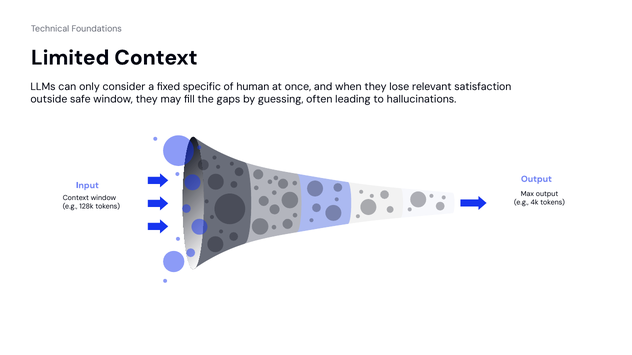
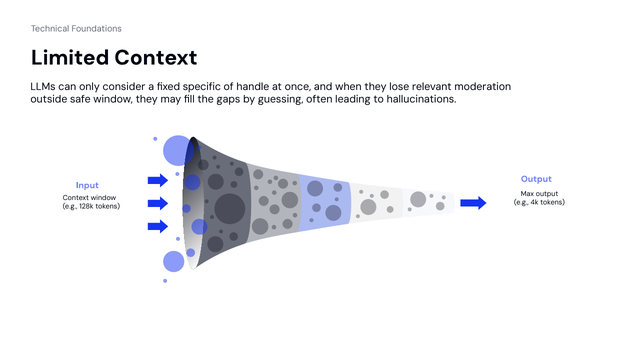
human: human -> handle (253, 87)
satisfaction: satisfaction -> moderation (483, 87)
